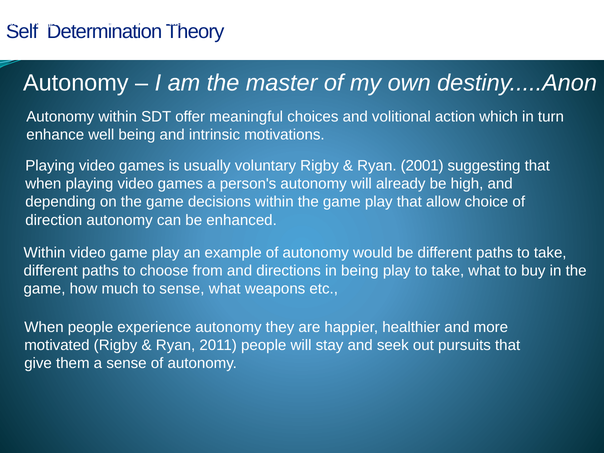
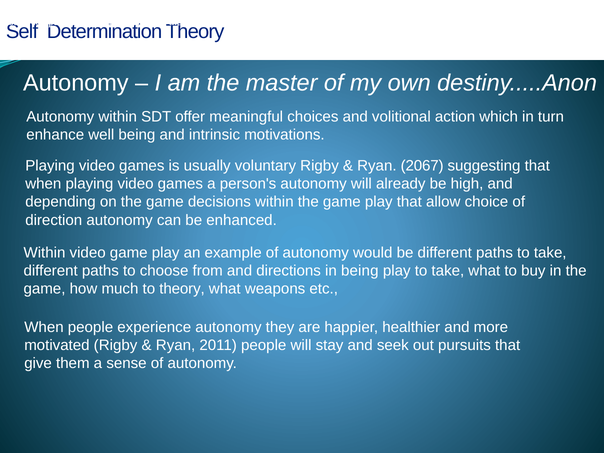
2001: 2001 -> 2067 (422, 166)
to sense: sense -> theory (182, 289)
